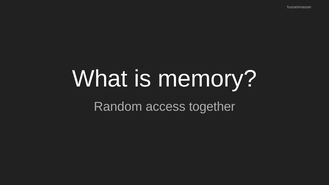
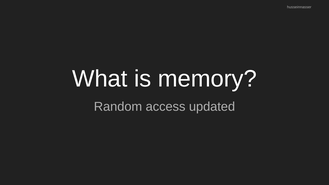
together: together -> updated (212, 107)
